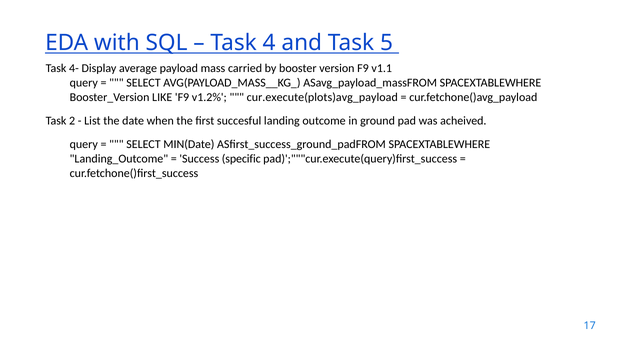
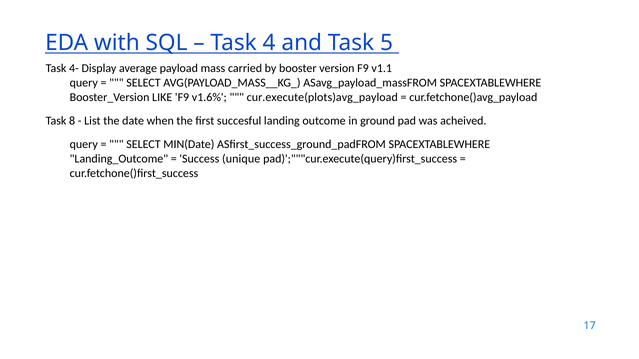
v1.2%: v1.2% -> v1.6% (209, 97)
2: 2 -> 8 (72, 121)
specific: specific -> unique (241, 159)
